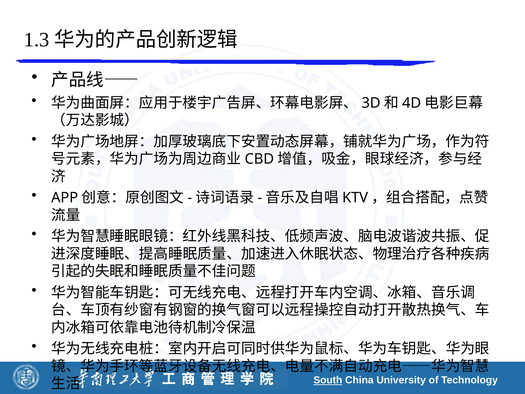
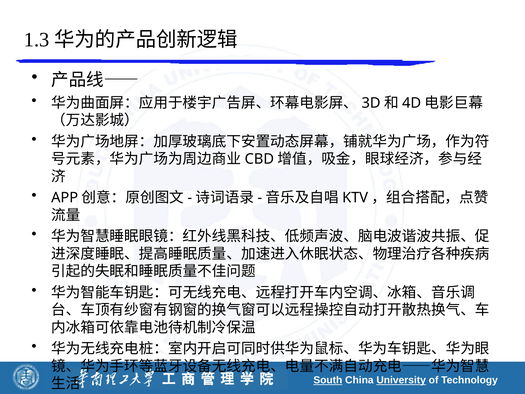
University underline: none -> present (401, 380)
